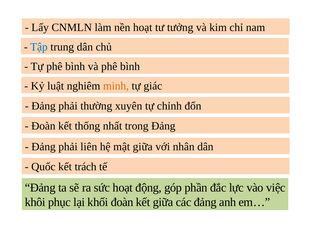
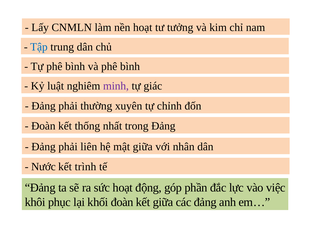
minh colour: orange -> purple (116, 86)
Quốc: Quốc -> Nước (43, 167)
trách: trách -> trình (85, 167)
